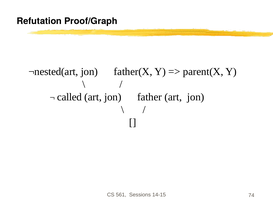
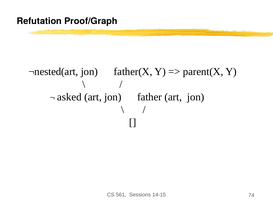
called: called -> asked (69, 97)
